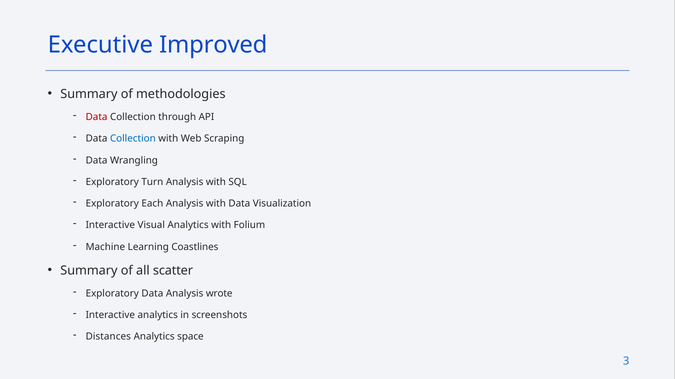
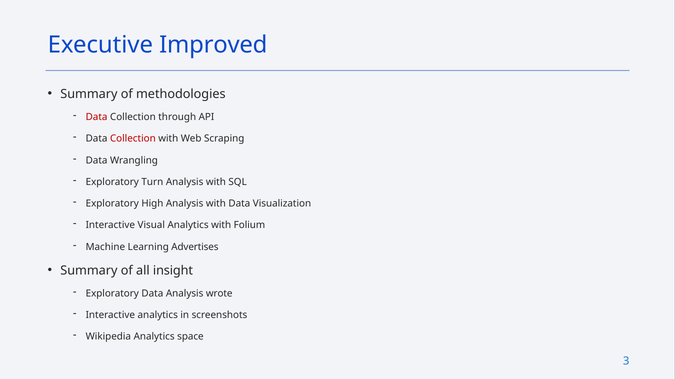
Collection colour: blue -> red (133, 139)
Each: Each -> High (152, 204)
Coastlines: Coastlines -> Advertises (195, 247)
scatter: scatter -> insight (173, 271)
Distances: Distances -> Wikipedia (108, 337)
